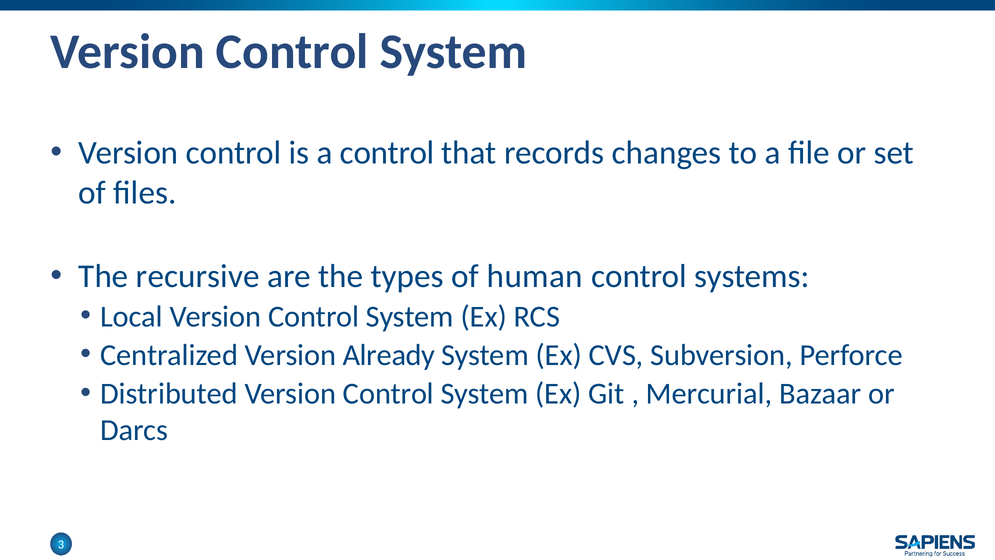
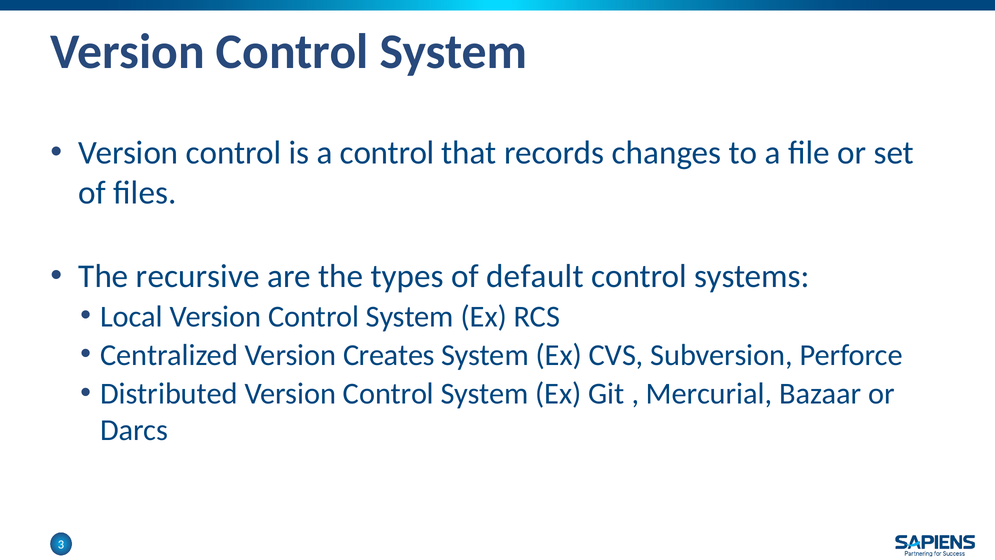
human: human -> default (535, 276)
Already: Already -> Creates (389, 355)
